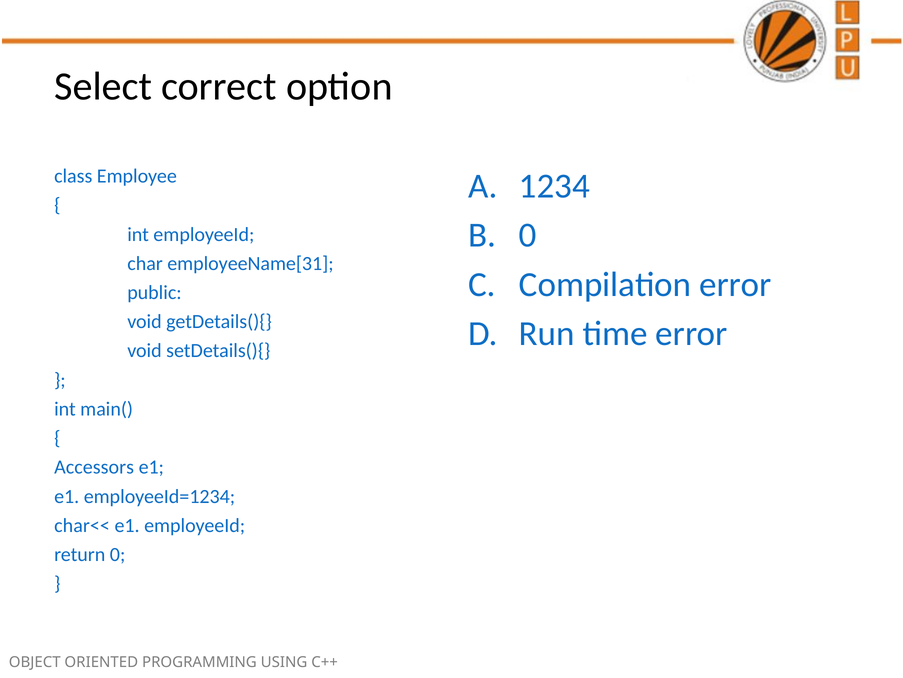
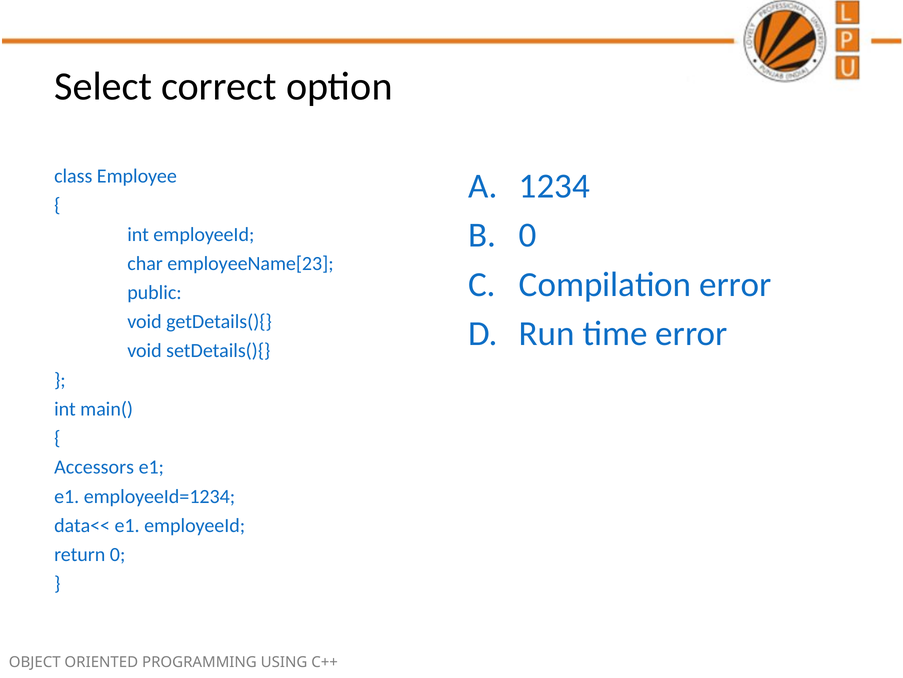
employeeName[31: employeeName[31 -> employeeName[23 (250, 263)
char<<: char<< -> data<< (82, 525)
